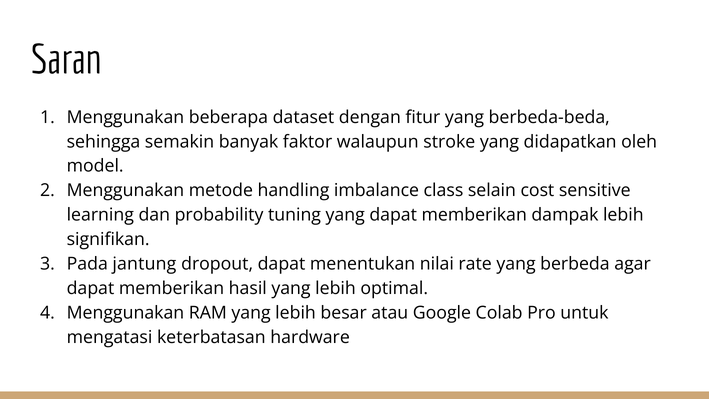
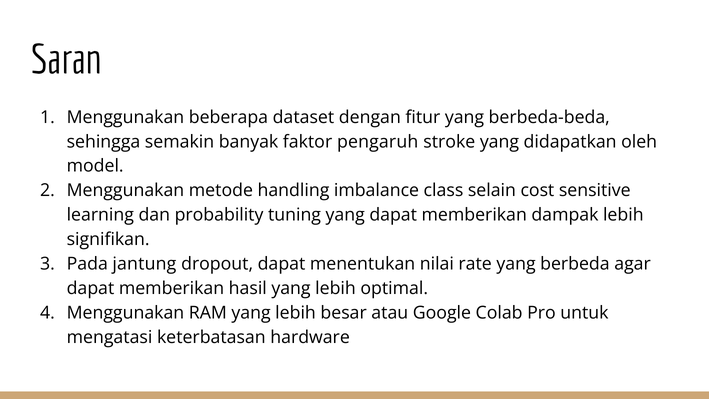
walaupun: walaupun -> pengaruh (378, 142)
